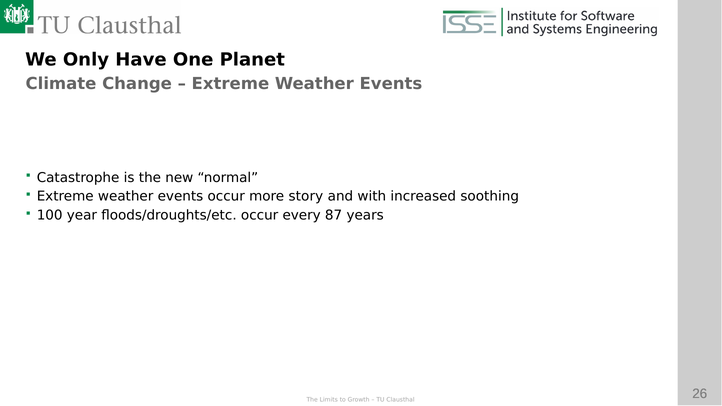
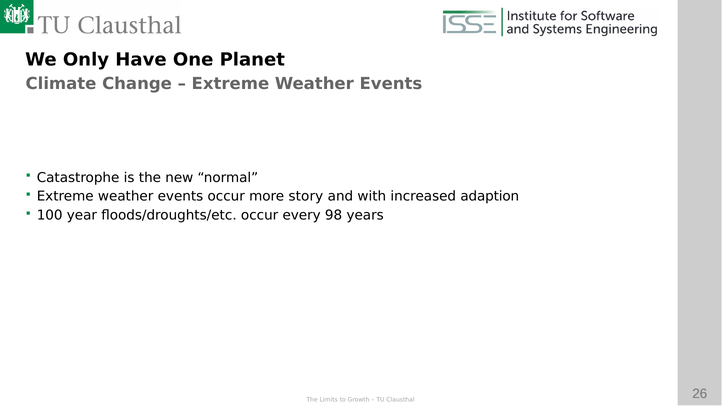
soothing: soothing -> adaption (490, 197)
87: 87 -> 98 (334, 216)
